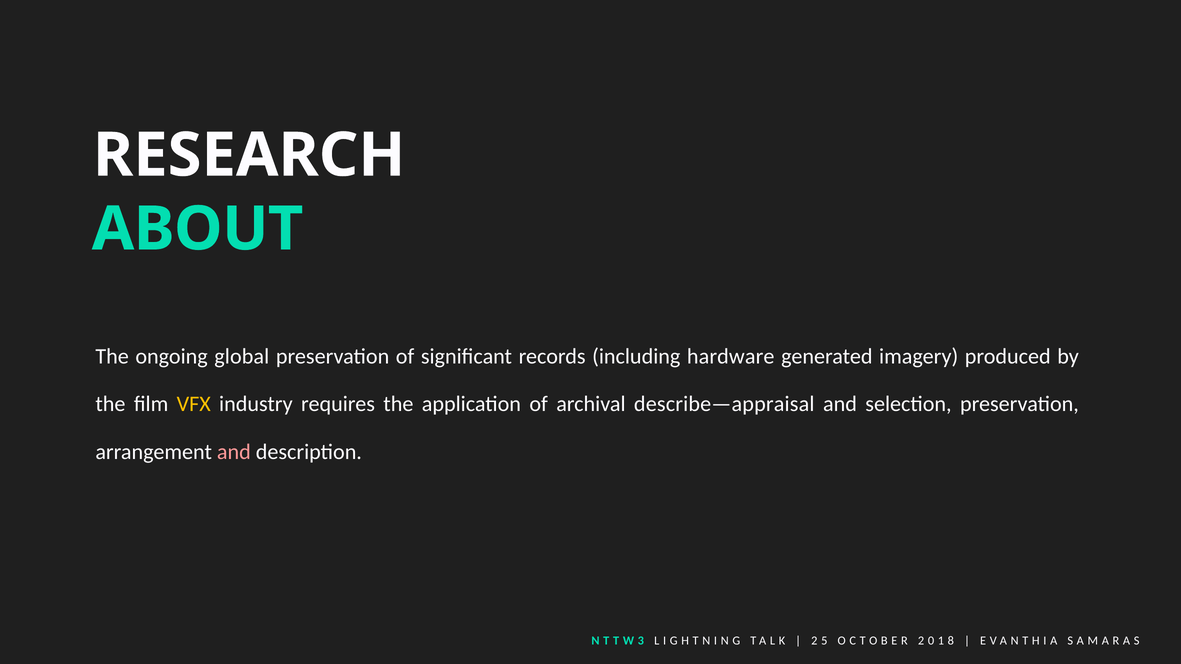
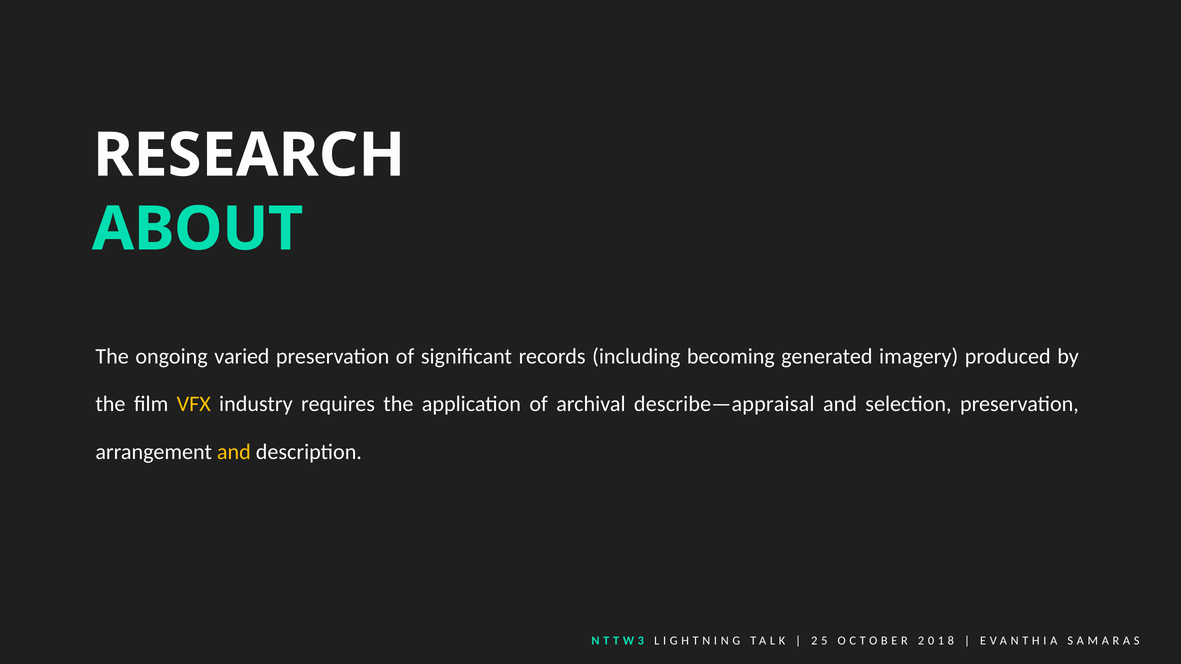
global: global -> varied (242, 356)
hardware: hardware -> becoming (731, 356)
and colour: pink -> yellow (234, 452)
